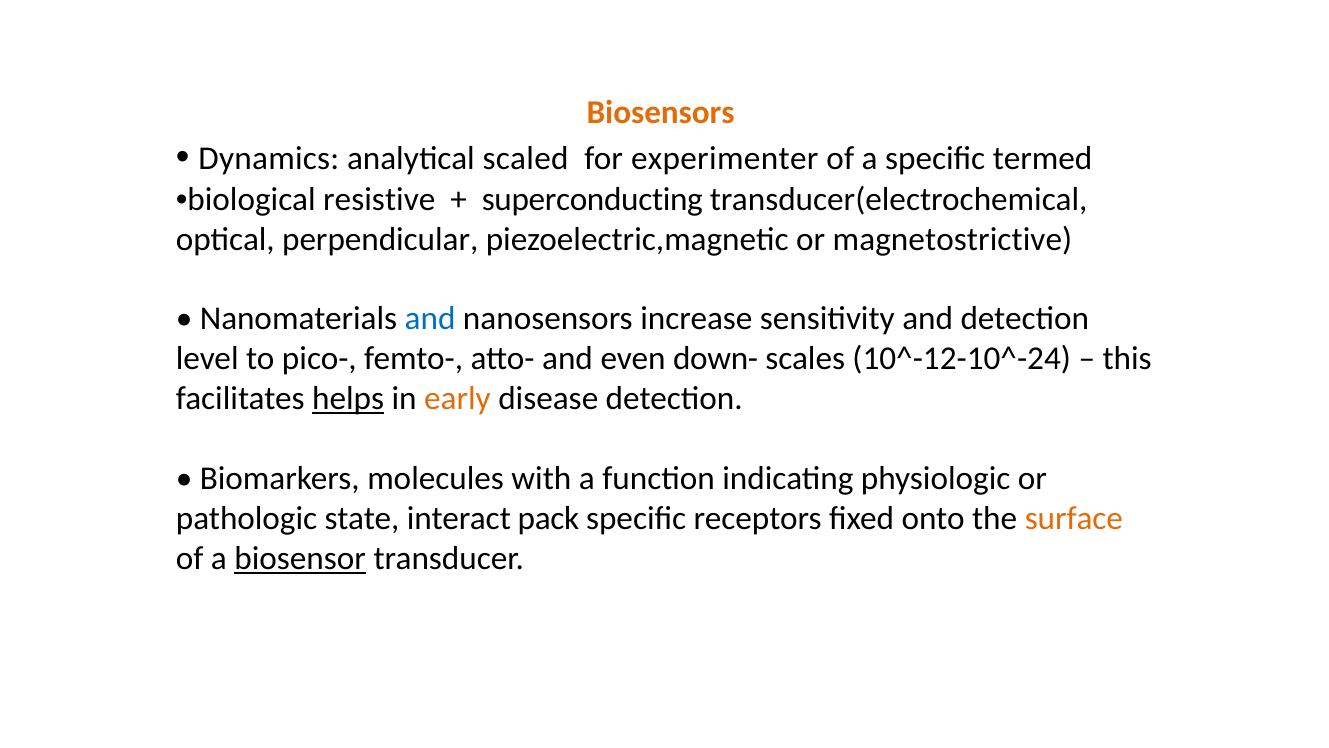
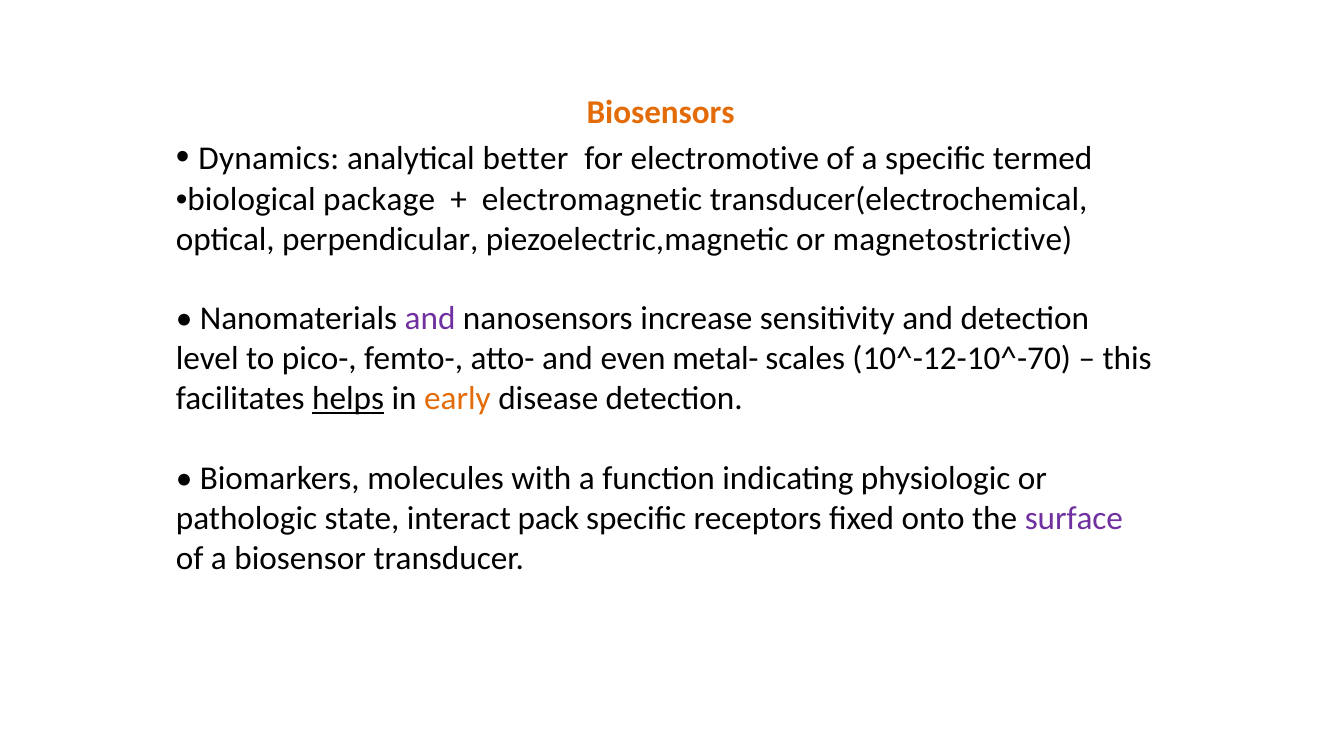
scaled: scaled -> better (526, 158)
experimenter: experimenter -> electromotive (725, 158)
resistive: resistive -> package (379, 199)
superconducting: superconducting -> electromagnetic (592, 199)
and colour: blue -> purple (430, 319)
down-: down- -> metal- (716, 359)
10^-12-10^-24: 10^-12-10^-24 -> 10^-12-10^-70 (962, 359)
surface colour: orange -> purple (1074, 518)
biosensor underline: present -> none (300, 558)
